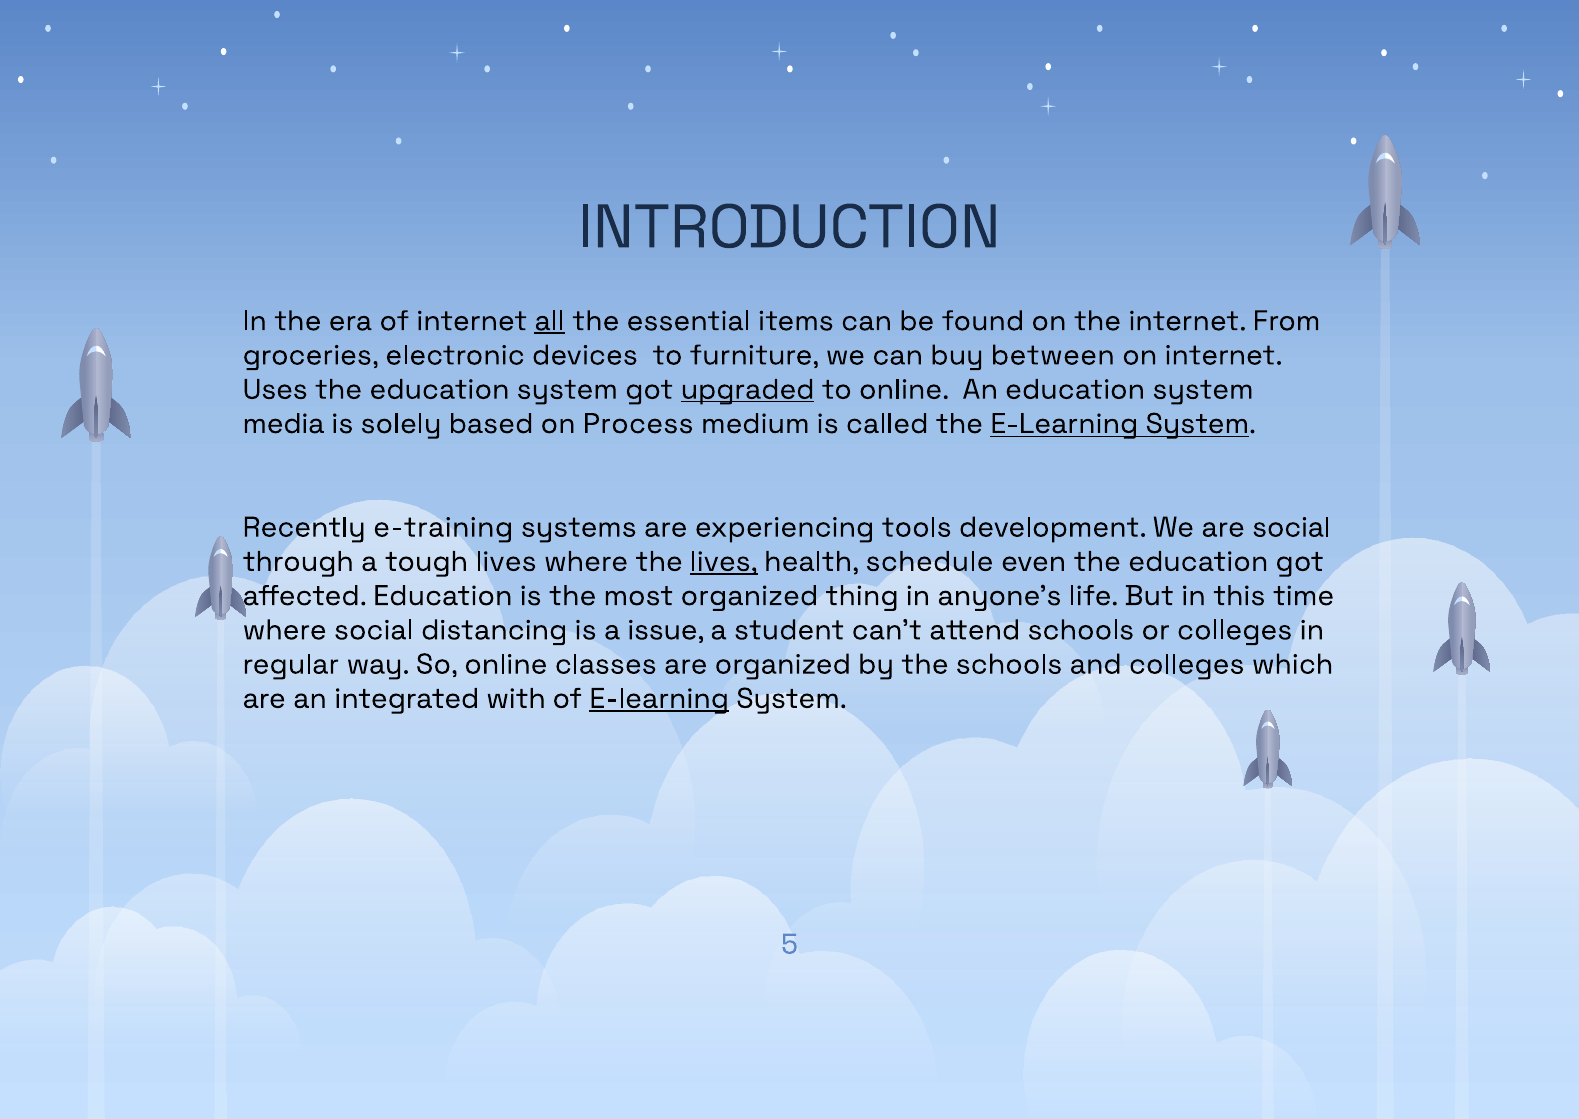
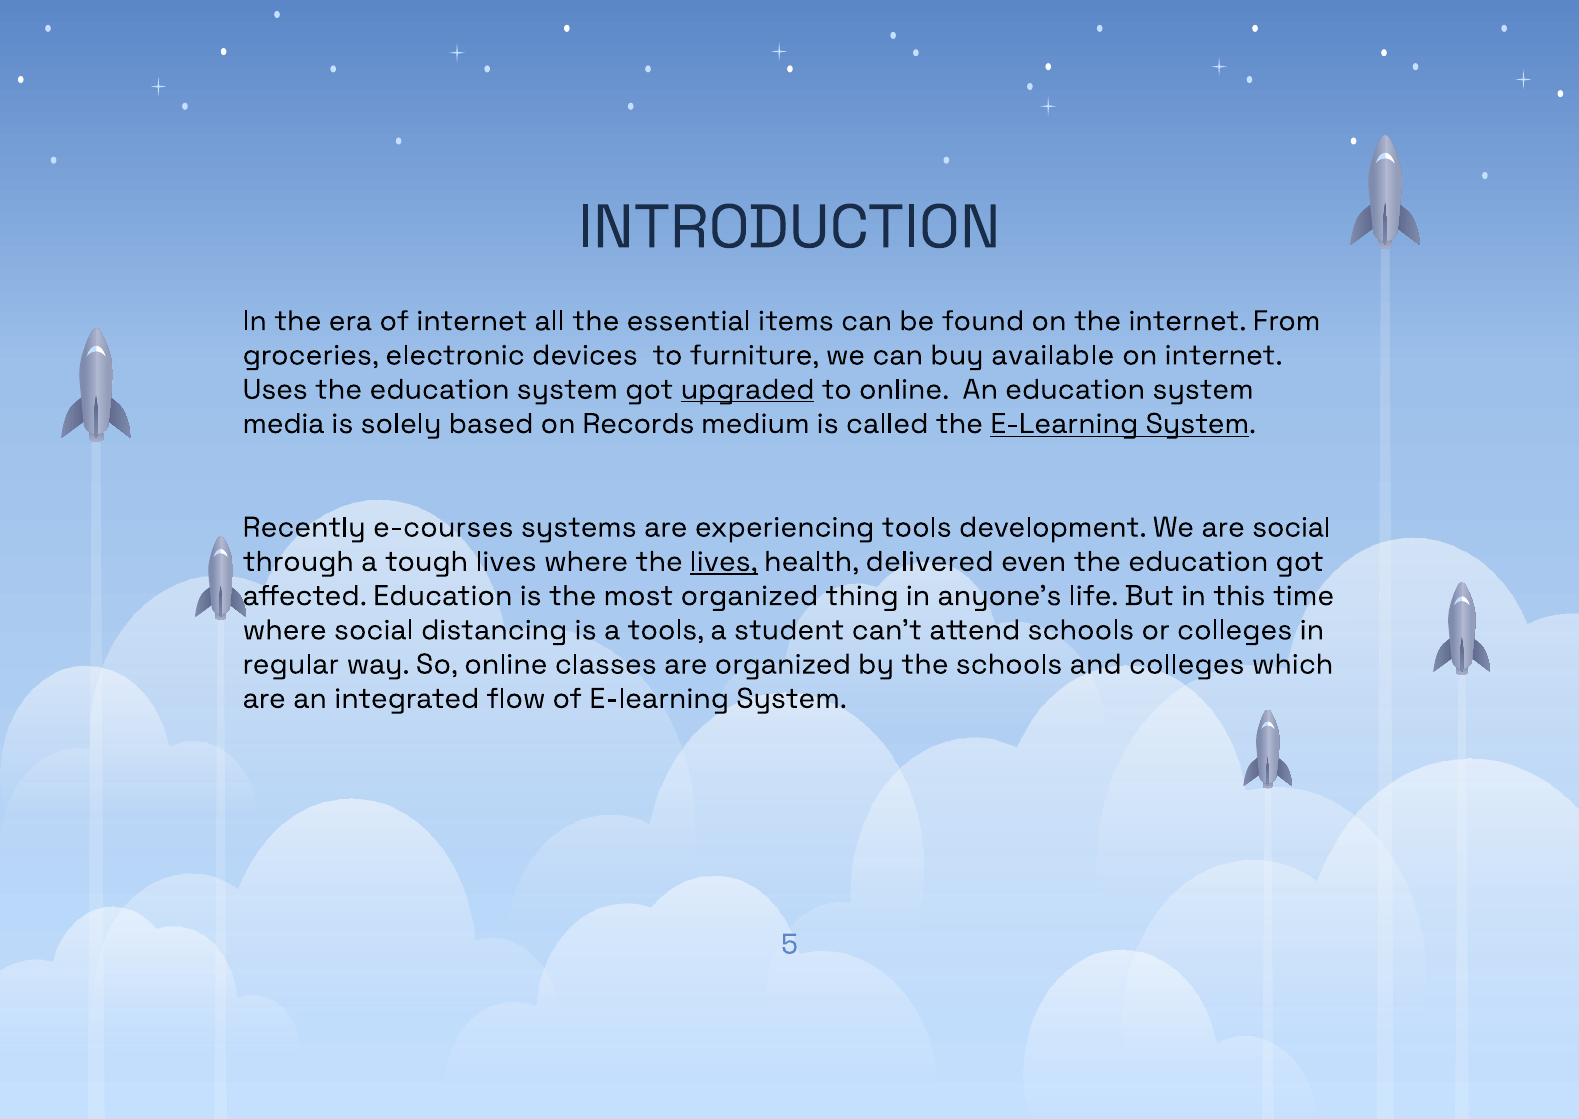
all underline: present -> none (550, 321)
between: between -> available (1053, 355)
Process: Process -> Records (638, 424)
e-training: e-training -> e-courses (443, 527)
schedule: schedule -> delivered (930, 561)
a issue: issue -> tools (666, 630)
with: with -> flow (516, 698)
E-learning underline: present -> none (659, 698)
